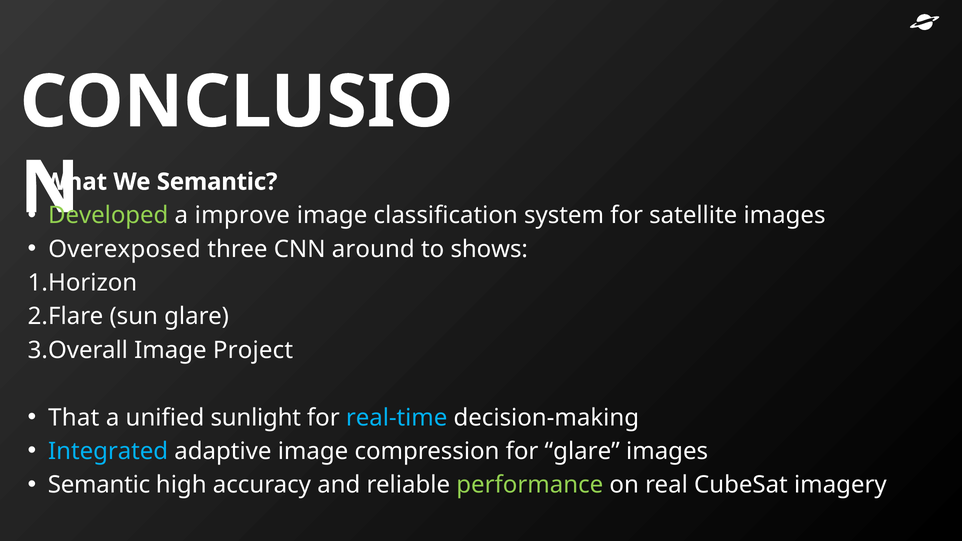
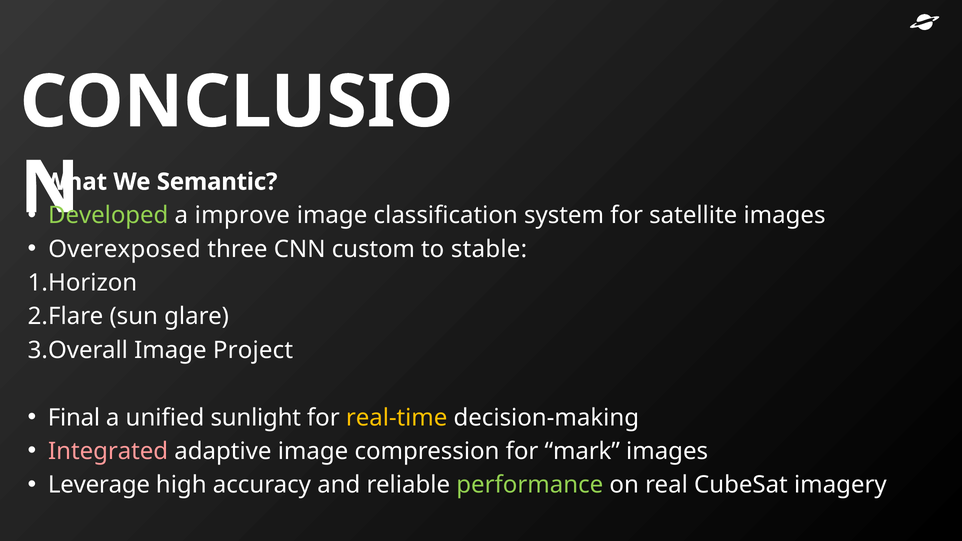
around: around -> custom (373, 249)
shows: shows -> stable (489, 249)
That: That -> Final (74, 418)
real-time colour: light blue -> yellow (397, 418)
Integrated colour: light blue -> pink (108, 451)
for glare: glare -> mark (582, 451)
Semantic: Semantic -> Leverage (99, 485)
